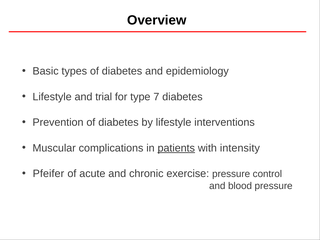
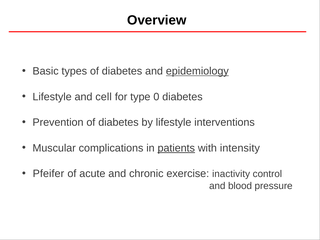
epidemiology underline: none -> present (197, 71)
trial: trial -> cell (104, 97)
7: 7 -> 0 (156, 97)
exercise pressure: pressure -> inactivity (231, 174)
